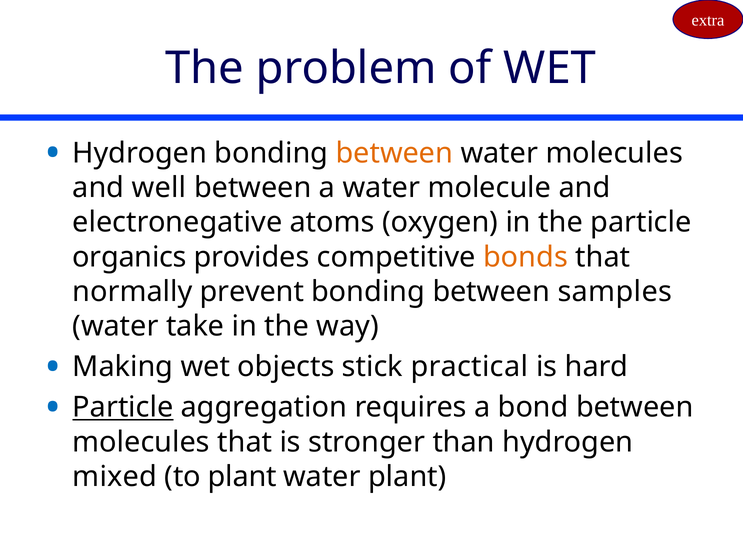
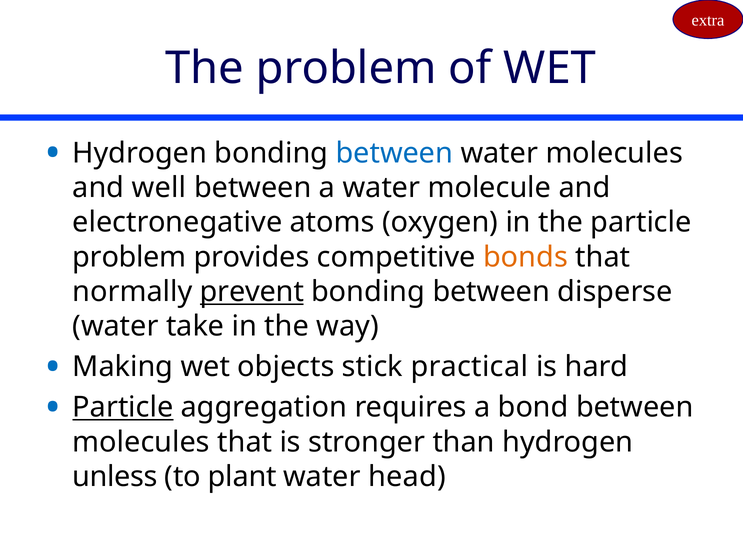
between colour: orange -> blue (394, 153)
organics: organics -> problem (129, 257)
prevent underline: none -> present (252, 292)
samples: samples -> disperse (615, 292)
mixed: mixed -> unless (115, 477)
water plant: plant -> head (407, 477)
